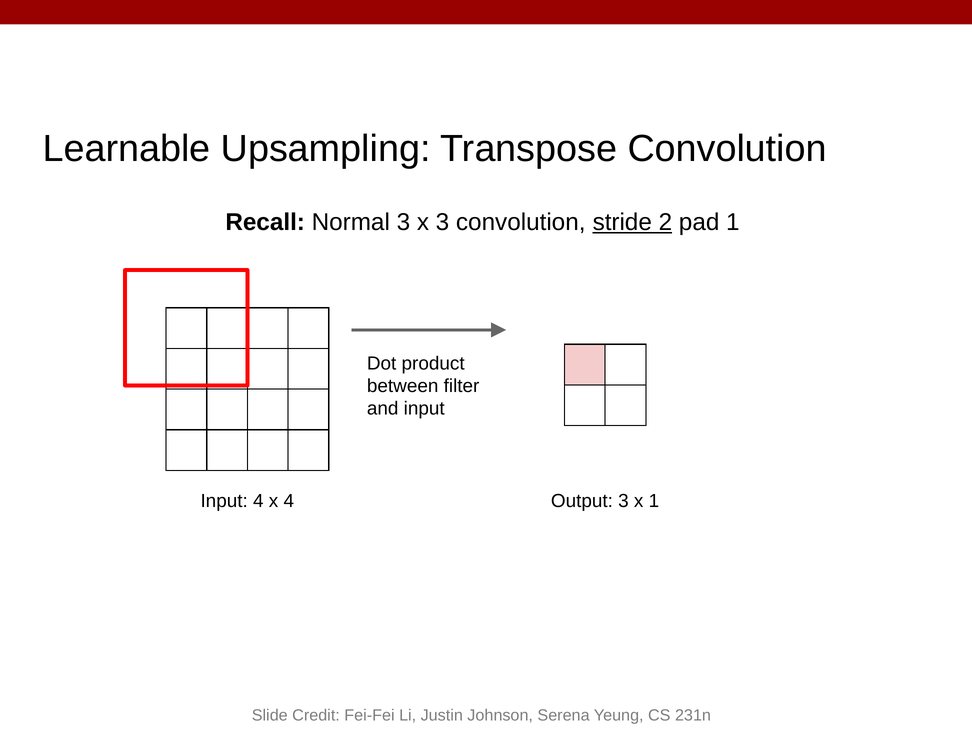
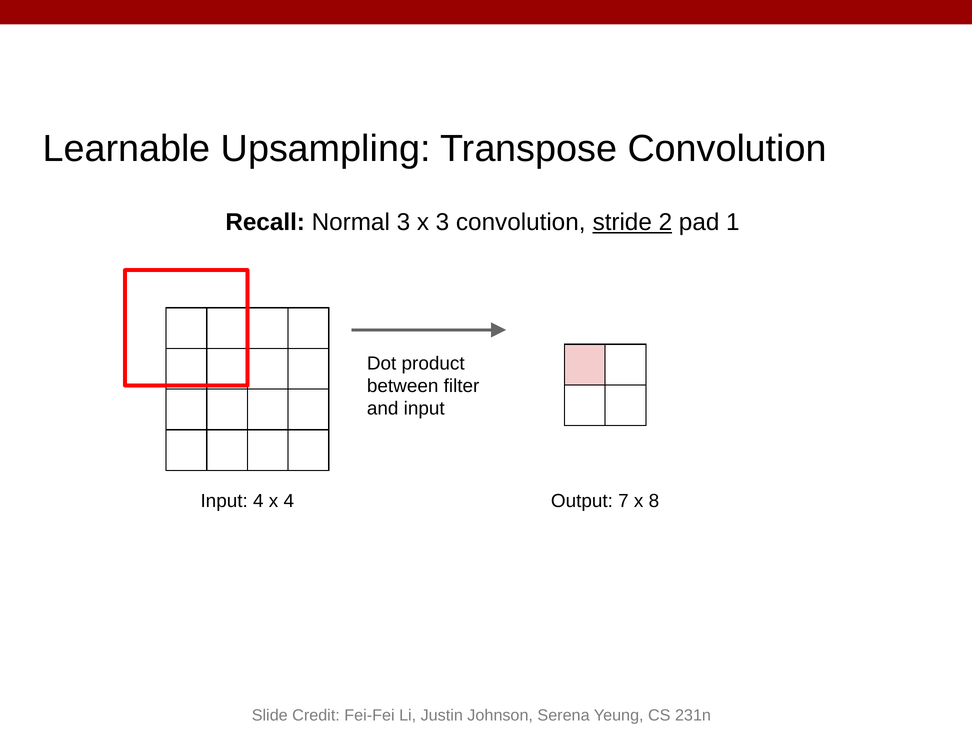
Output 3: 3 -> 7 (623, 501)
x 1: 1 -> 8 (654, 501)
